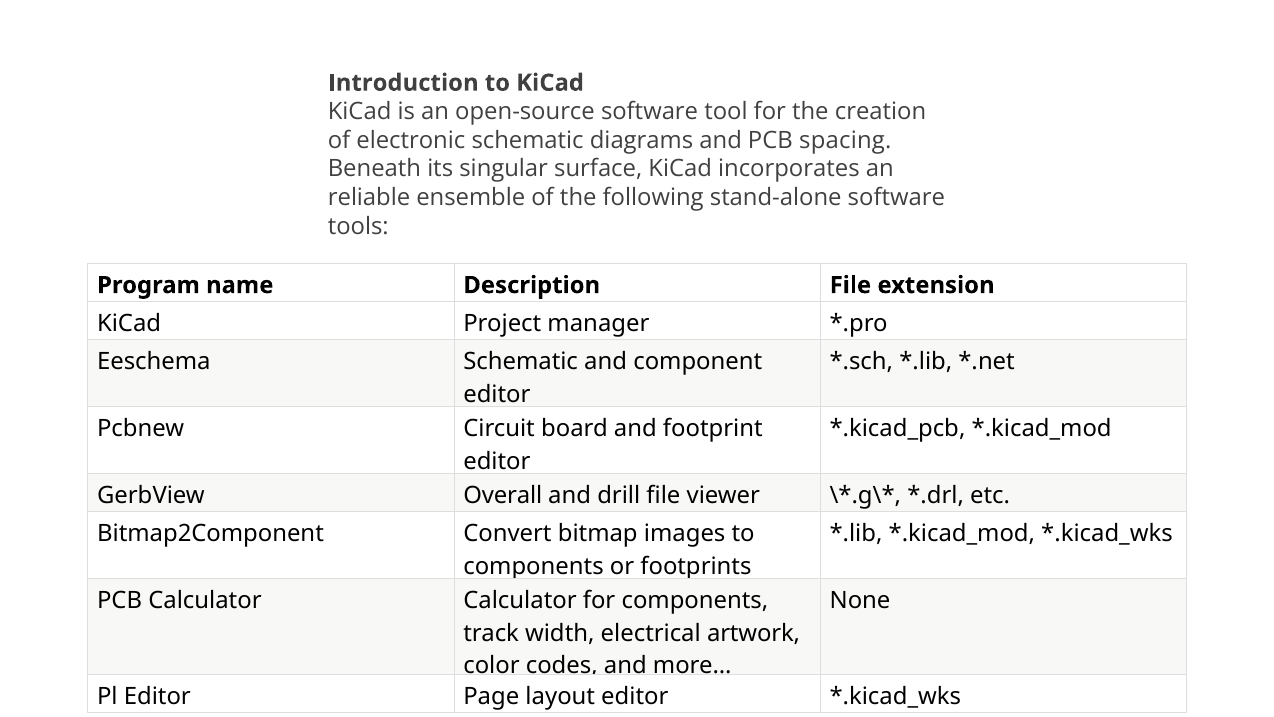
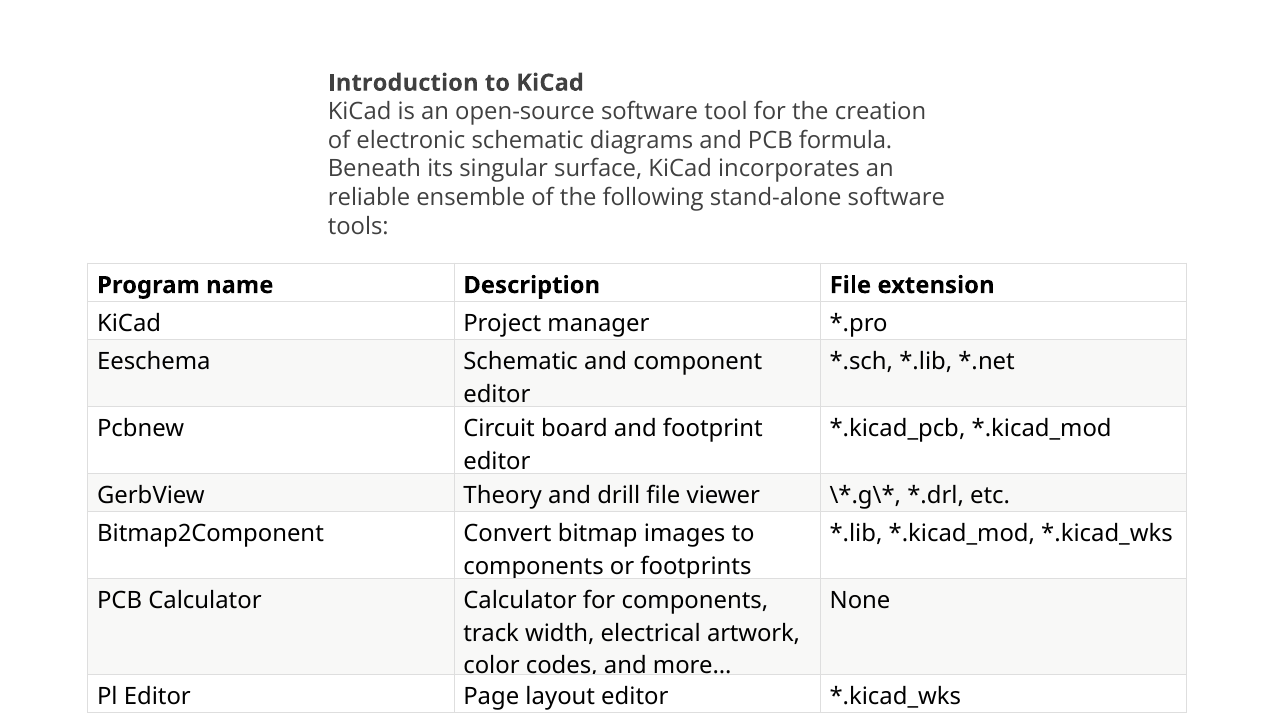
spacing: spacing -> formula (846, 140)
Overall: Overall -> Theory (503, 495)
